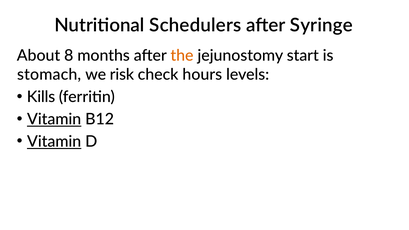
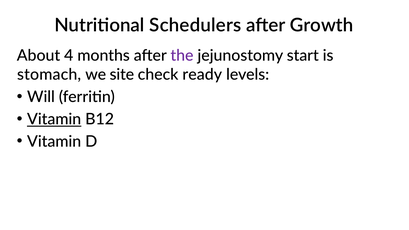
Syringe: Syringe -> Growth (321, 25)
8: 8 -> 4 (69, 56)
the colour: orange -> purple (182, 56)
risk: risk -> site (122, 75)
hours: hours -> ready (202, 75)
Kills: Kills -> Will (41, 97)
Vitamin underline: present -> none (54, 142)
